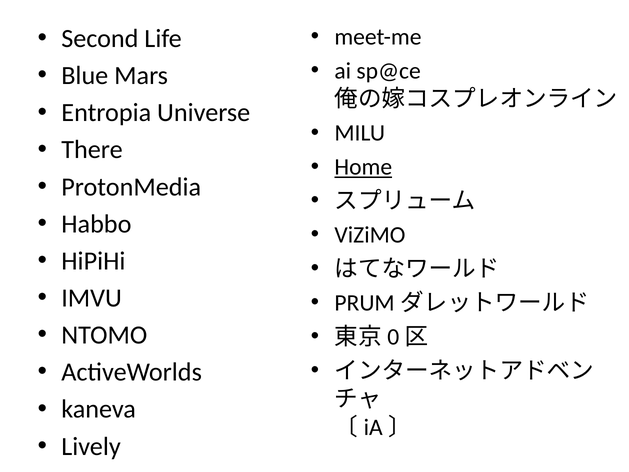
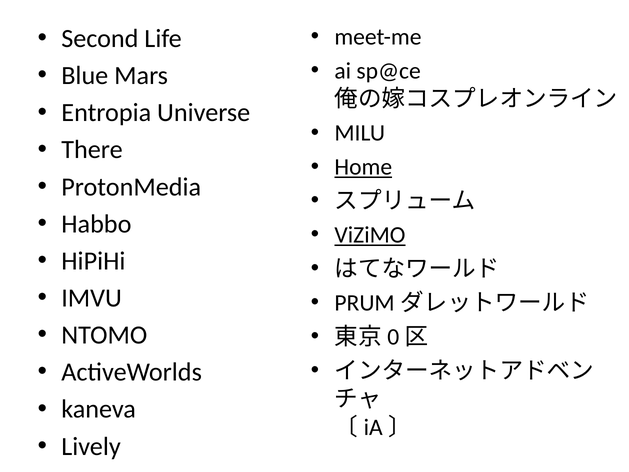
ViZiMO underline: none -> present (370, 235)
